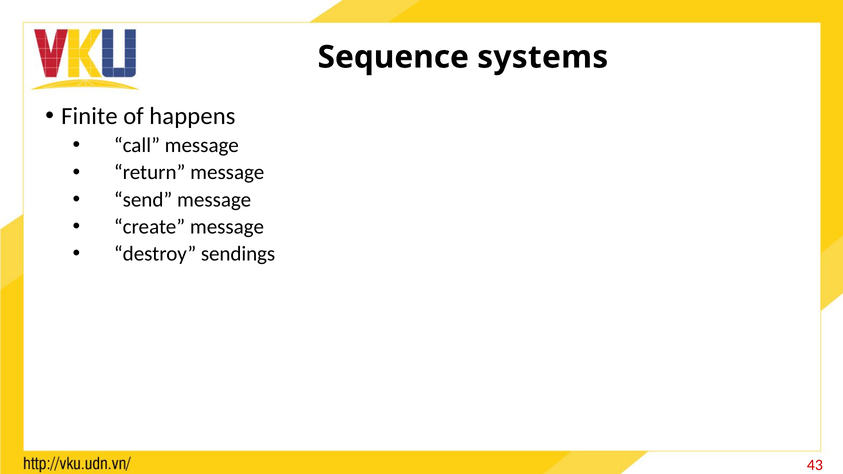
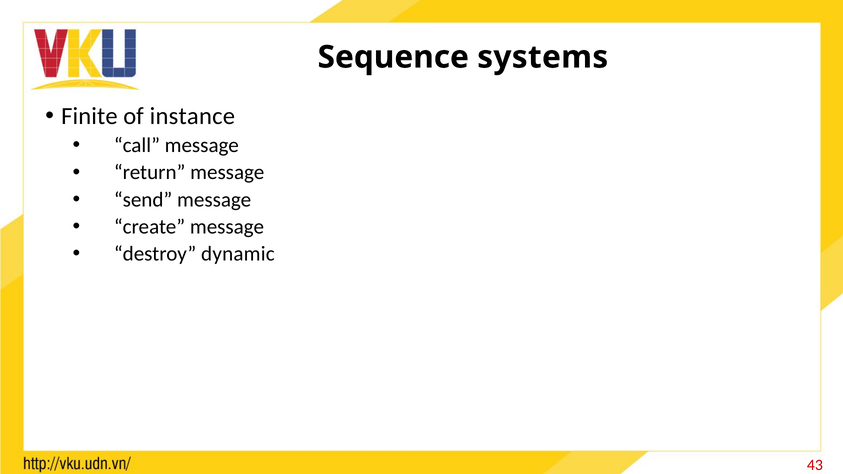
happens: happens -> instance (192, 116)
sendings: sendings -> dynamic (238, 254)
